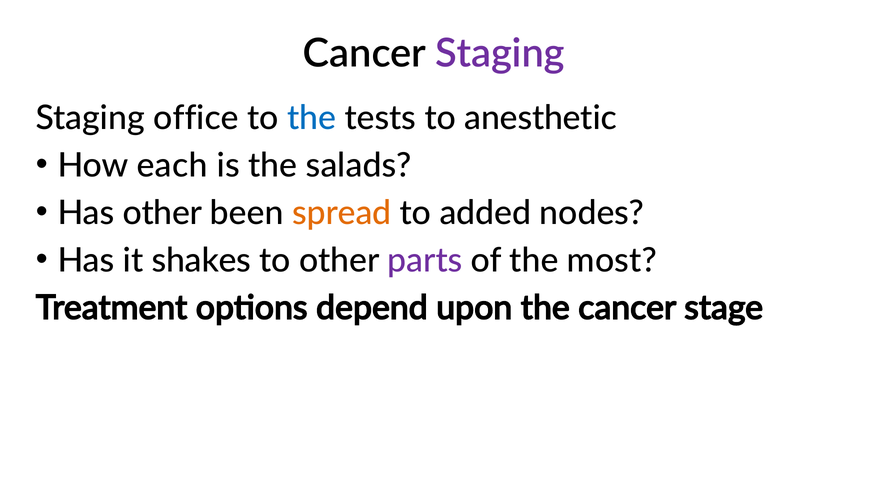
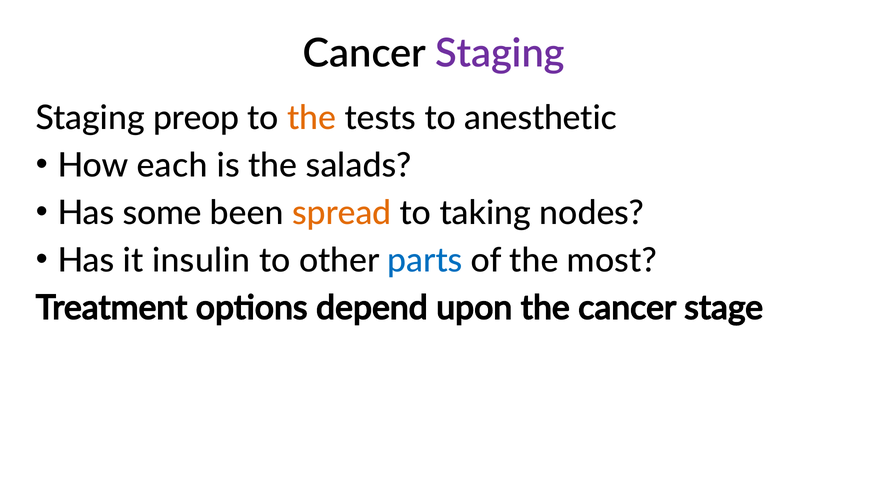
office: office -> preop (196, 118)
the colour: blue -> orange (312, 118)
Has other: other -> some (162, 213)
added: added -> taking (485, 213)
shakes: shakes -> insulin (201, 261)
parts colour: purple -> blue (425, 261)
